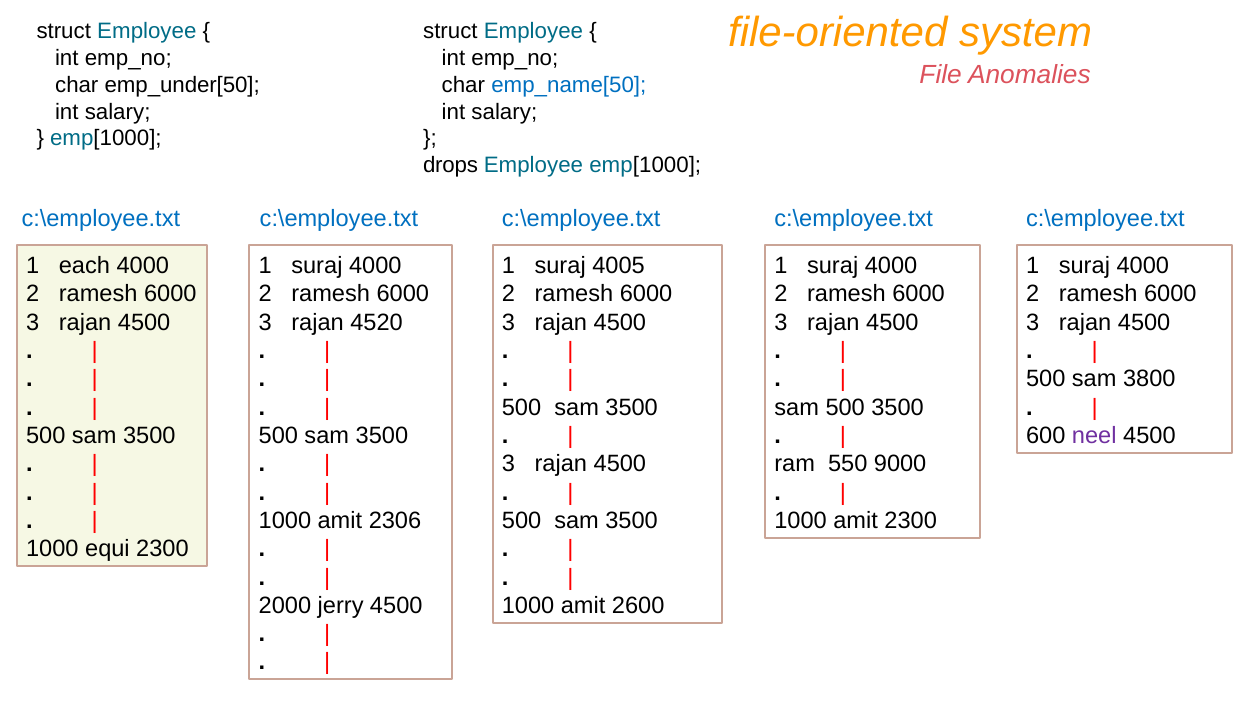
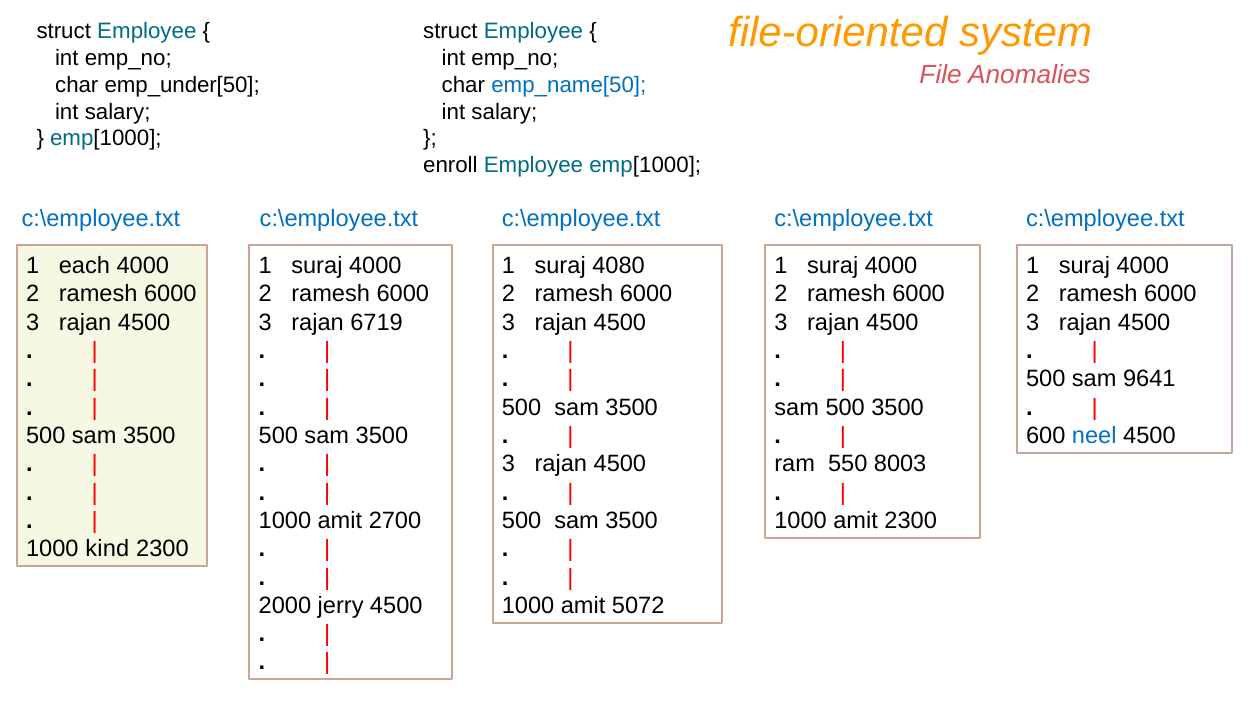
drops: drops -> enroll (450, 165)
4005: 4005 -> 4080 (619, 266)
4520: 4520 -> 6719 (377, 322)
3800: 3800 -> 9641 (1149, 379)
neel colour: purple -> blue (1094, 436)
9000: 9000 -> 8003 (900, 464)
2306: 2306 -> 2700 (395, 521)
equi: equi -> kind (107, 549)
2600: 2600 -> 5072 (638, 606)
